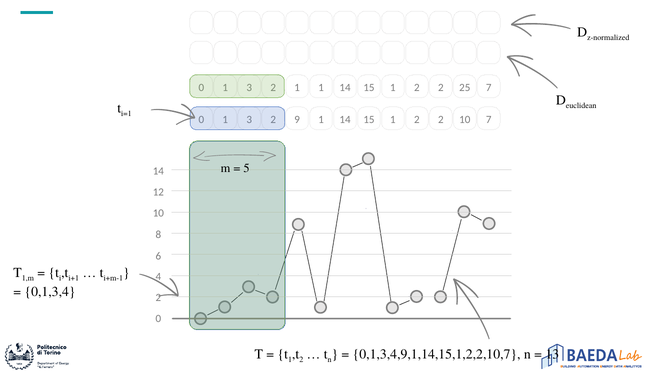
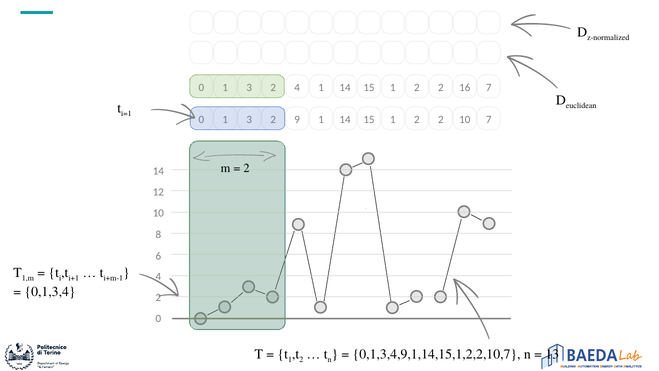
1: 1 -> 4 (297, 88)
25: 25 -> 16 (465, 88)
5: 5 -> 2 (246, 168)
